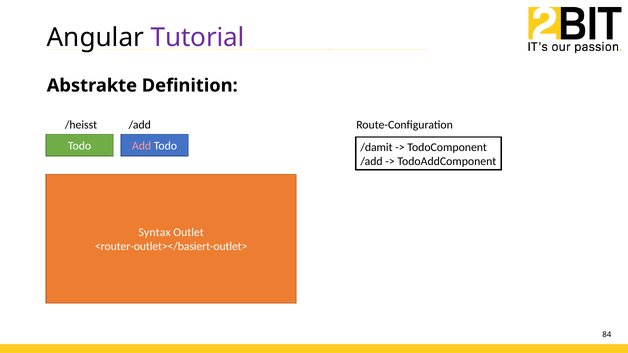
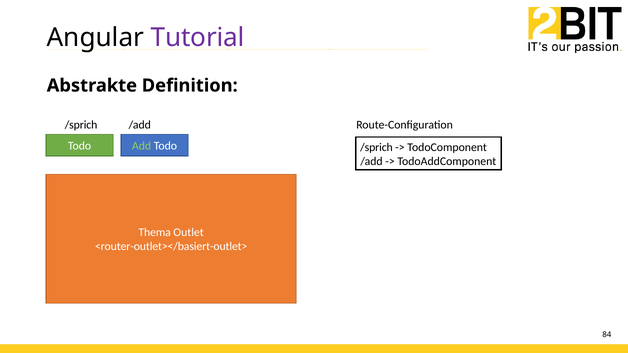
/heisst: /heisst -> /sprich (81, 125)
Add colour: pink -> light green (142, 146)
Todo /damit: /damit -> /sprich (377, 147)
Syntax: Syntax -> Thema (155, 233)
